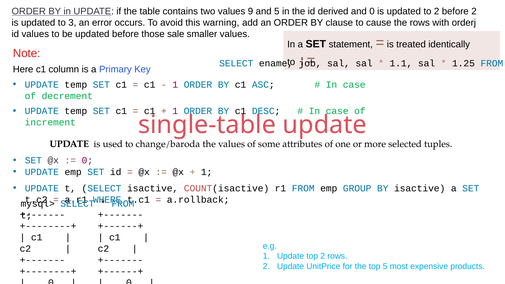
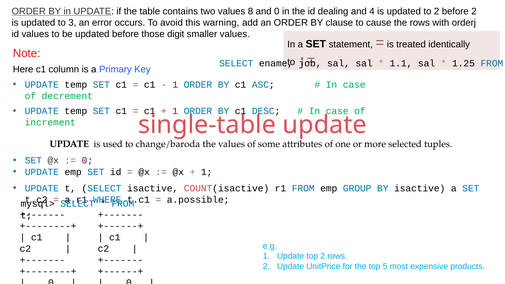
9: 9 -> 8 (250, 11)
and 5: 5 -> 0 (277, 11)
derived: derived -> dealing (333, 11)
and 0: 0 -> 4 (372, 11)
sale: sale -> digit (176, 34)
a.rollback: a.rollback -> a.possible (198, 200)
